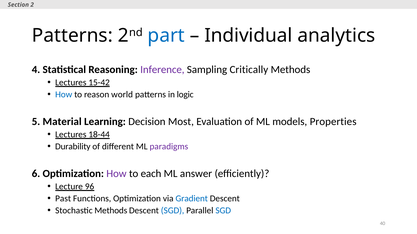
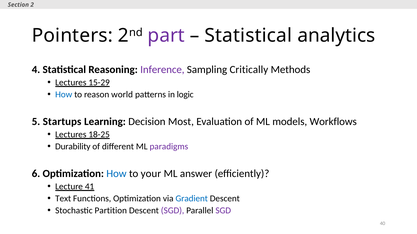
Patterns: Patterns -> Pointers (72, 36)
part colour: blue -> purple (166, 36)
Individual: Individual -> Statistical (248, 36)
15-42: 15-42 -> 15-29 (99, 83)
Material: Material -> Startups (62, 122)
Properties: Properties -> Workflows (333, 122)
18-44: 18-44 -> 18-25 (99, 135)
How colour: purple -> blue (116, 174)
each: each -> your (151, 174)
96: 96 -> 41 (90, 187)
Past: Past -> Text (63, 199)
Stochastic Methods: Methods -> Partition (111, 211)
SGD colour: blue -> purple (173, 211)
SGD colour: blue -> purple (223, 211)
